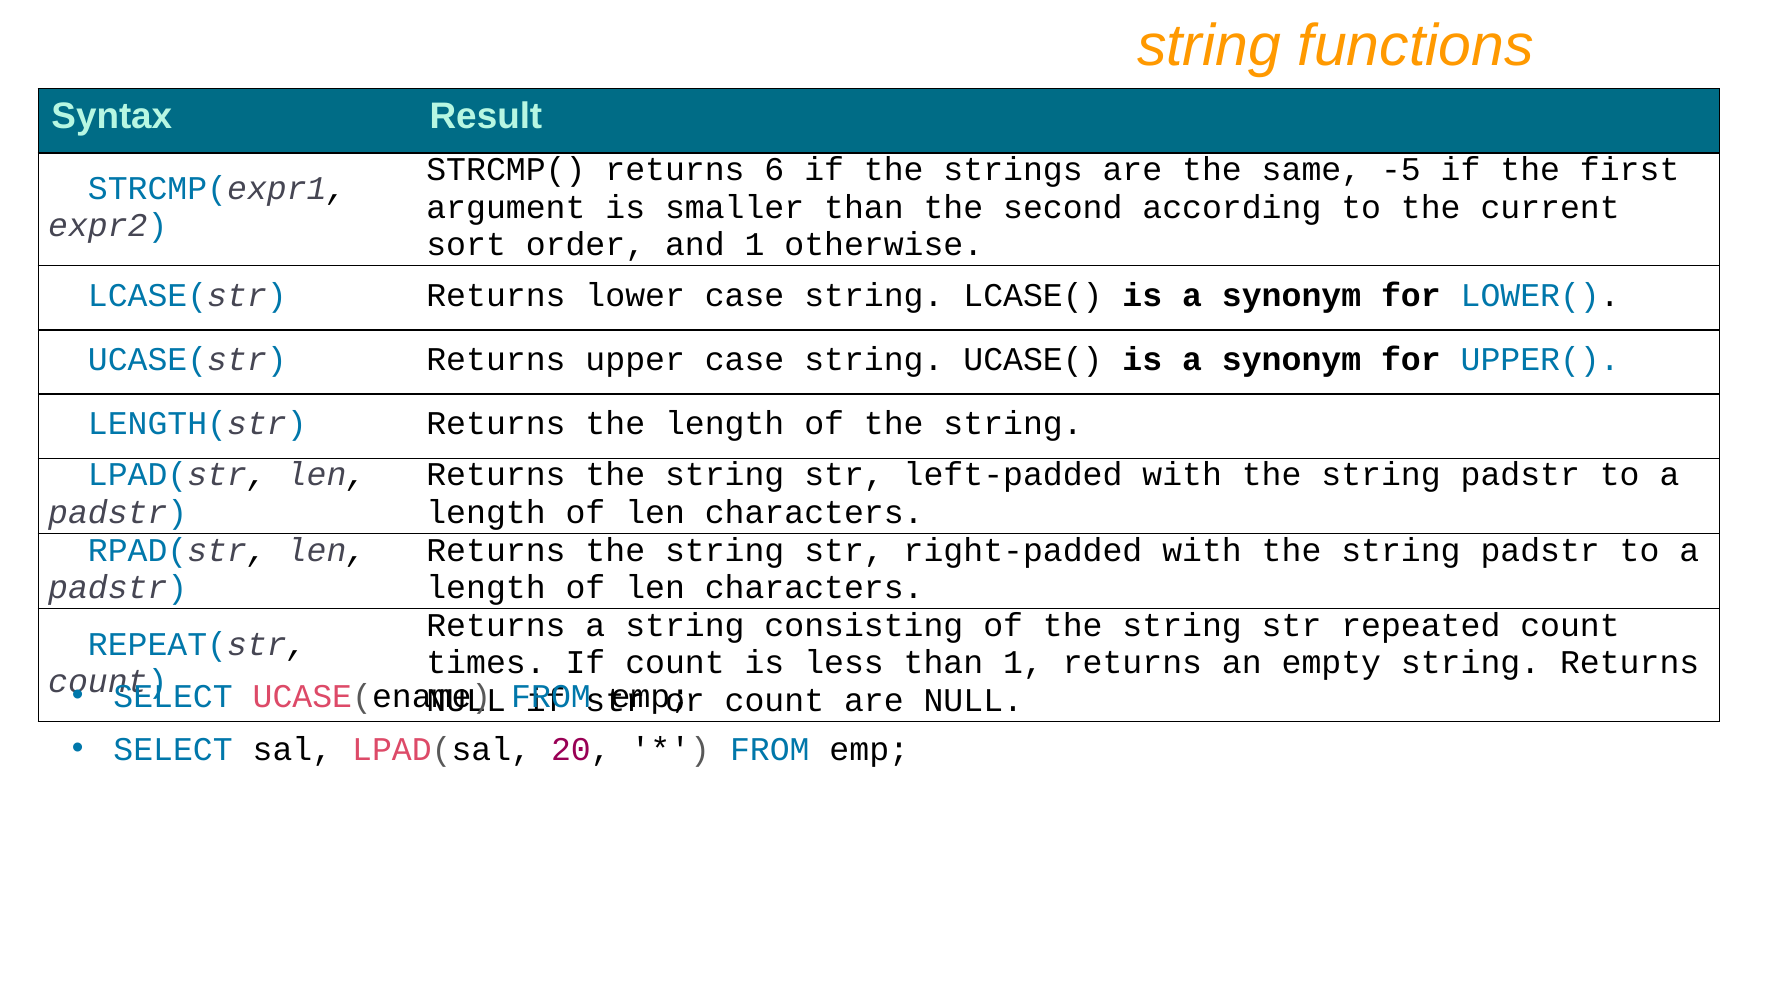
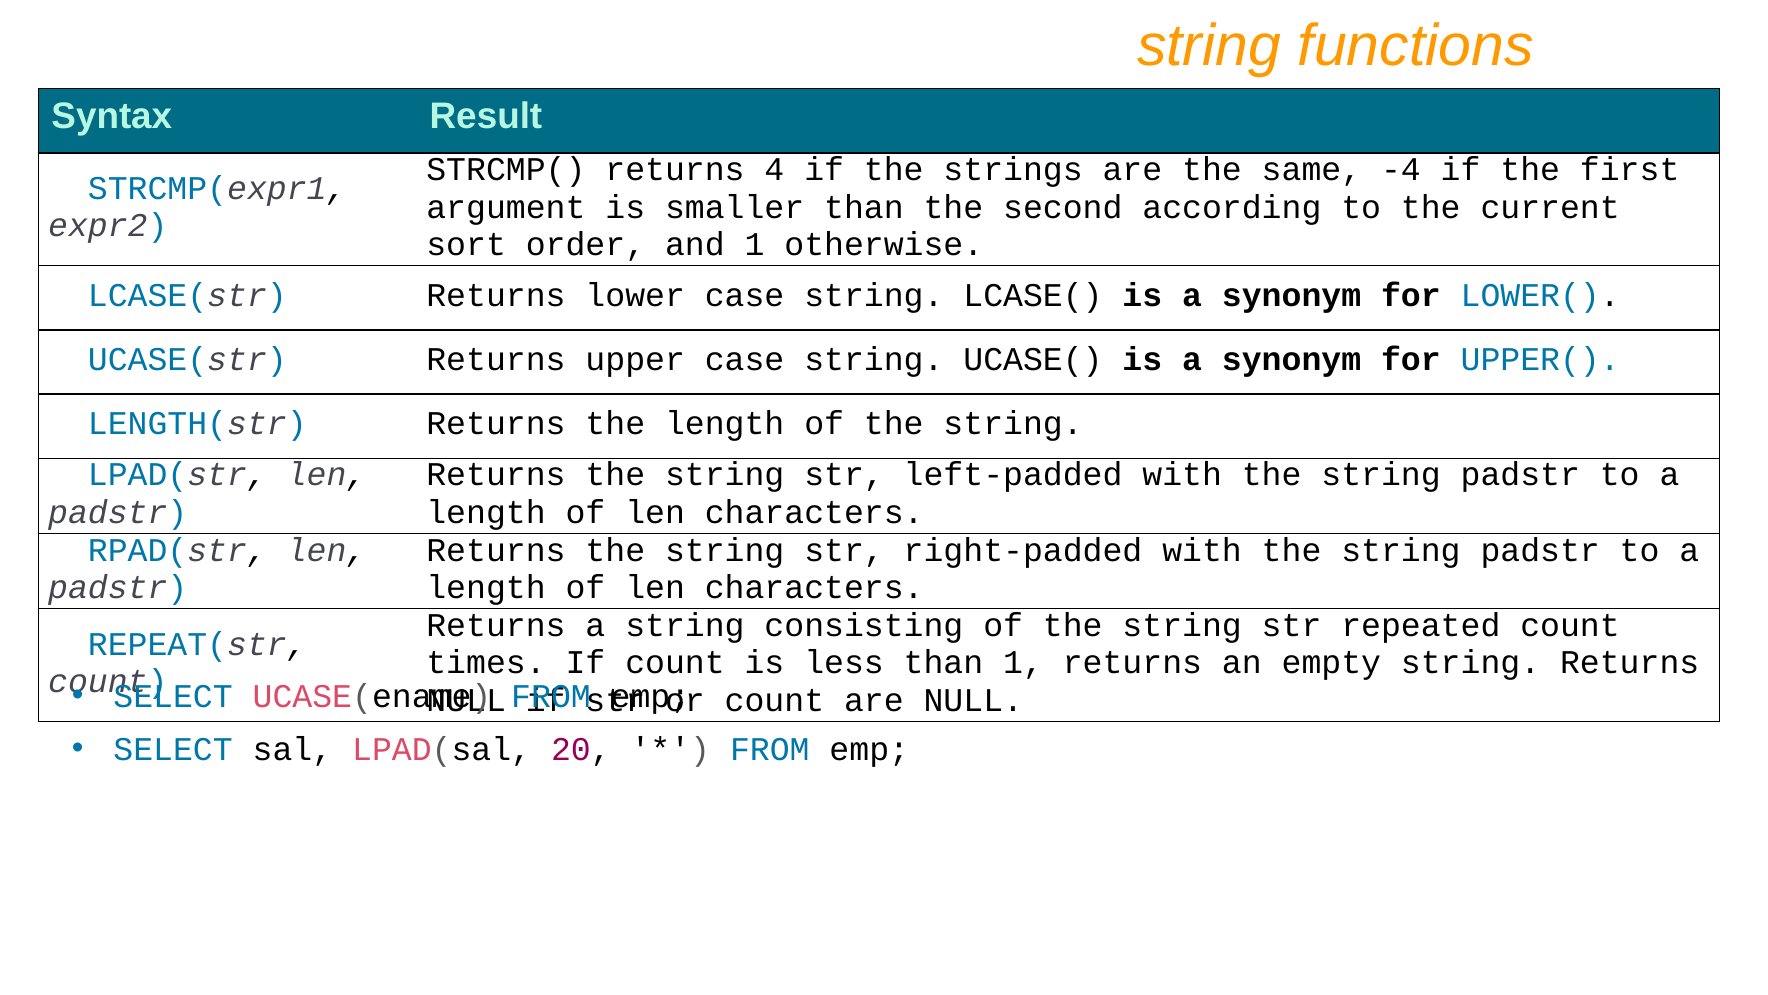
6: 6 -> 4 (774, 170)
-5: -5 -> -4 (1401, 170)
